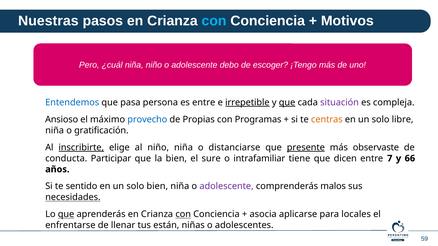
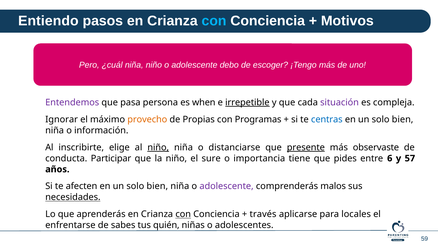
Nuestras: Nuestras -> Entiendo (48, 21)
Entendemos colour: blue -> purple (72, 103)
es entre: entre -> when (204, 103)
que underline: present -> none (287, 103)
Ansioso: Ansioso -> Ignorar (62, 120)
provecho colour: blue -> orange (147, 120)
centras colour: orange -> blue (327, 120)
libre: libre -> bien (403, 120)
gratificación: gratificación -> información (101, 131)
inscribirte underline: present -> none (81, 148)
niño underline: none -> present (158, 148)
la bien: bien -> niño (176, 159)
intrafamiliar: intrafamiliar -> importancia (259, 159)
dicen: dicen -> pides (345, 159)
7: 7 -> 6 (390, 159)
66: 66 -> 57 (410, 159)
sentido: sentido -> afecten (82, 187)
que underline: present -> none (66, 215)
asocia: asocia -> través (263, 215)
llenar: llenar -> sabes (123, 226)
están: están -> quién (166, 226)
